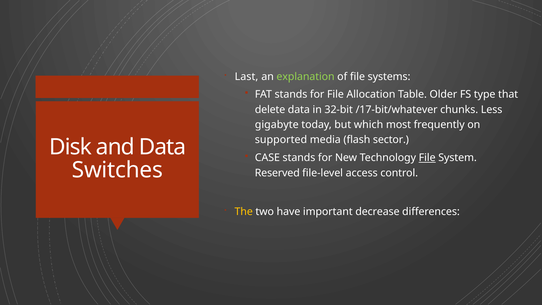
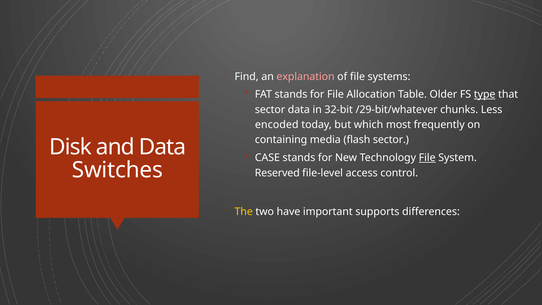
Last: Last -> Find (247, 77)
explanation colour: light green -> pink (306, 77)
type underline: none -> present (485, 94)
delete: delete -> sector (270, 110)
/17-bit/whatever: /17-bit/whatever -> /29-bit/whatever (397, 110)
gigabyte: gigabyte -> encoded (277, 125)
supported: supported -> containing (281, 140)
decrease: decrease -> supports (377, 211)
